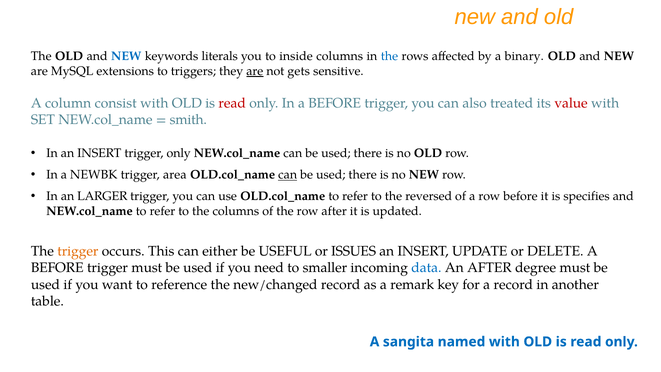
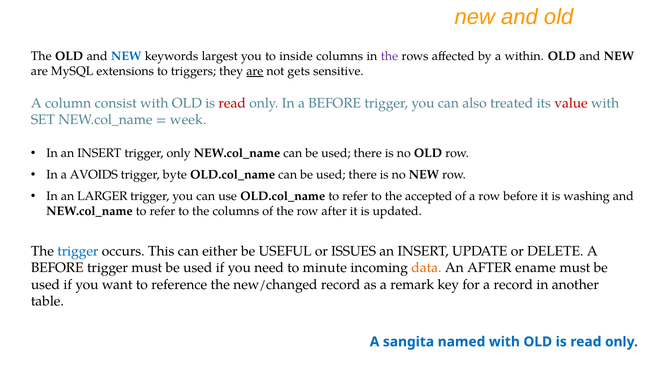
literals: literals -> largest (220, 56)
the colour: blue -> purple (389, 56)
binary: binary -> within (524, 56)
smith: smith -> week (188, 120)
NEWBK: NEWBK -> AVOIDS (94, 175)
area: area -> byte (175, 175)
can underline: present -> none (288, 175)
reversed: reversed -> accepted (429, 196)
specifies: specifies -> washing (587, 196)
trigger colour: orange -> blue (78, 251)
smaller: smaller -> minute (325, 268)
data colour: blue -> orange (426, 268)
degree: degree -> ename (536, 268)
